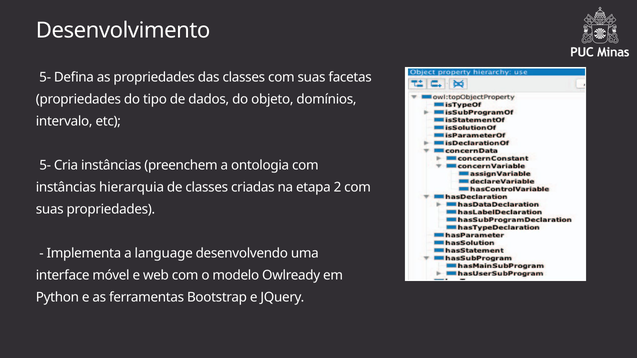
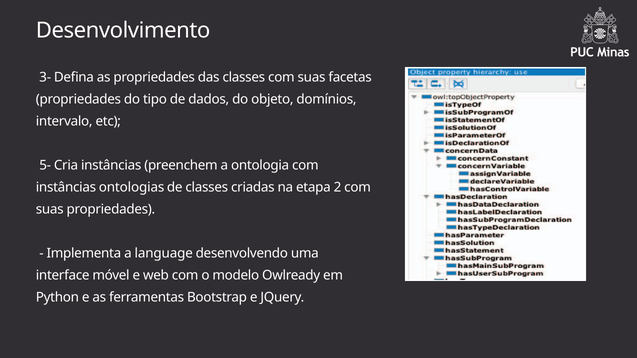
5-: 5- -> 3- (45, 77)
hierarquia: hierarquia -> ontologias (132, 187)
